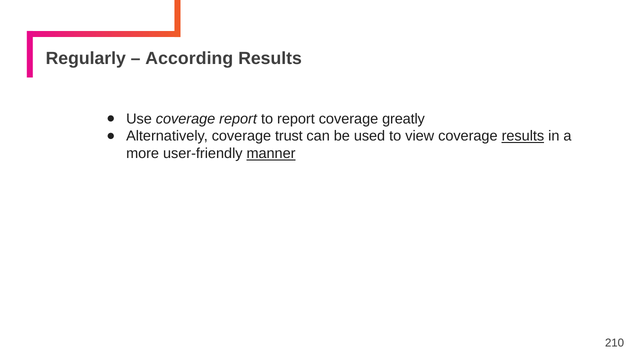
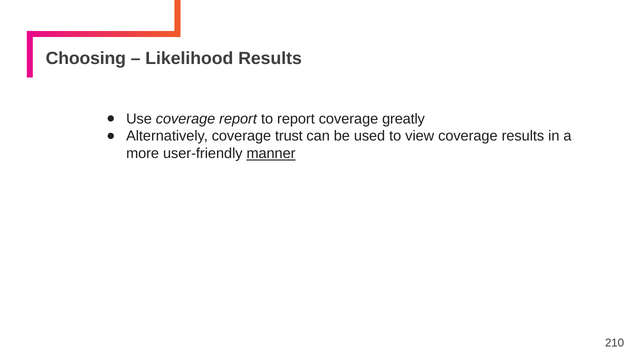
Regularly: Regularly -> Choosing (86, 58)
According: According -> Likelihood (189, 58)
results underline: present -> none (523, 136)
